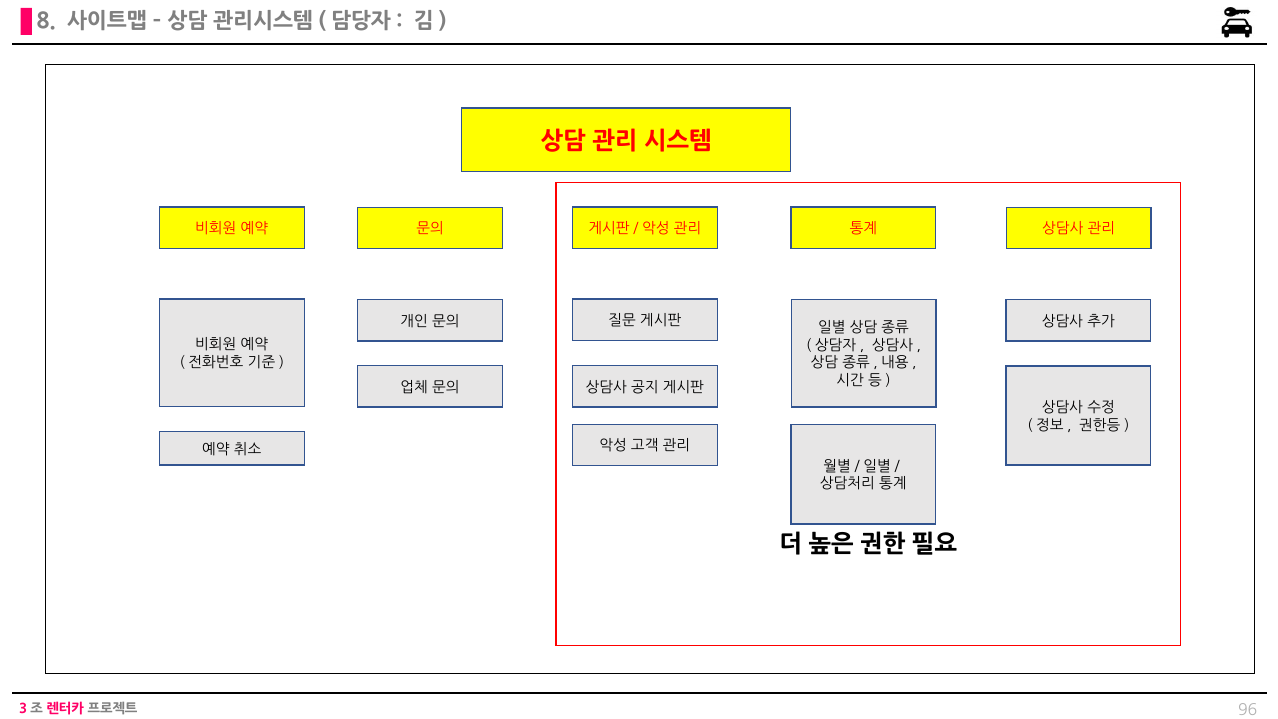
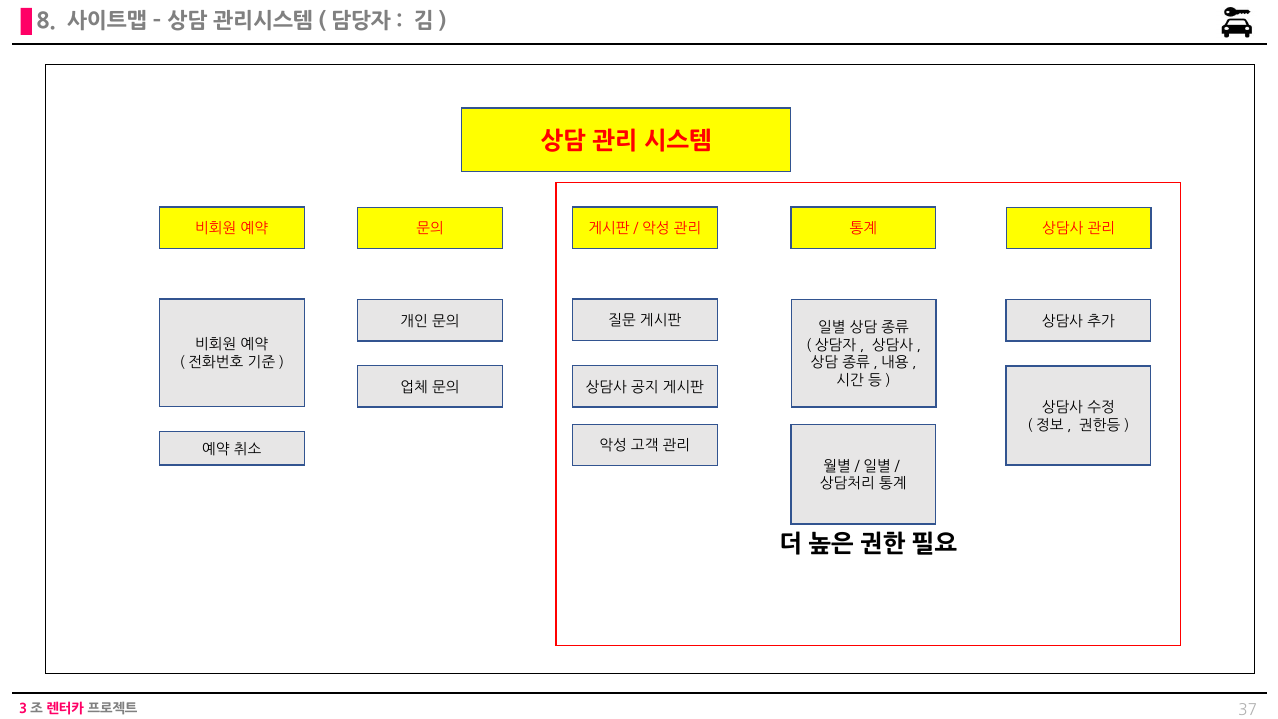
96: 96 -> 37 (1248, 710)
